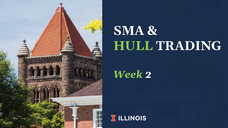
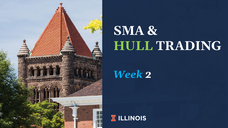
Week colour: light green -> light blue (128, 75)
